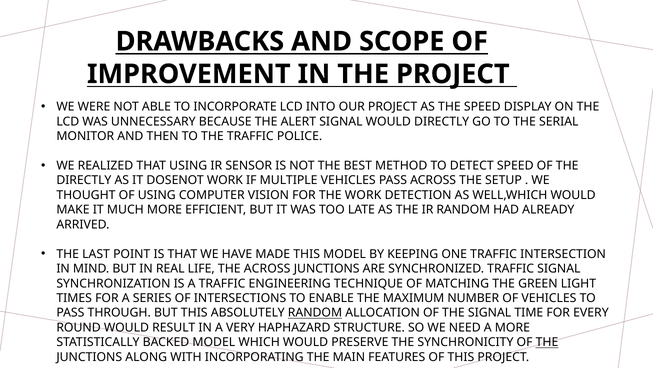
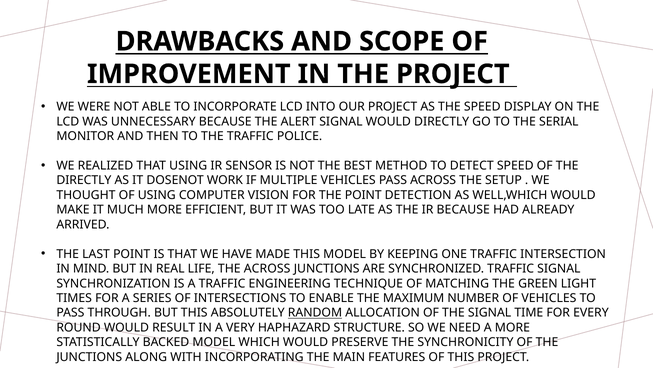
THE WORK: WORK -> POINT (363, 195)
IR RANDOM: RANDOM -> BECAUSE (463, 209)
THE underline: present -> none (547, 342)
